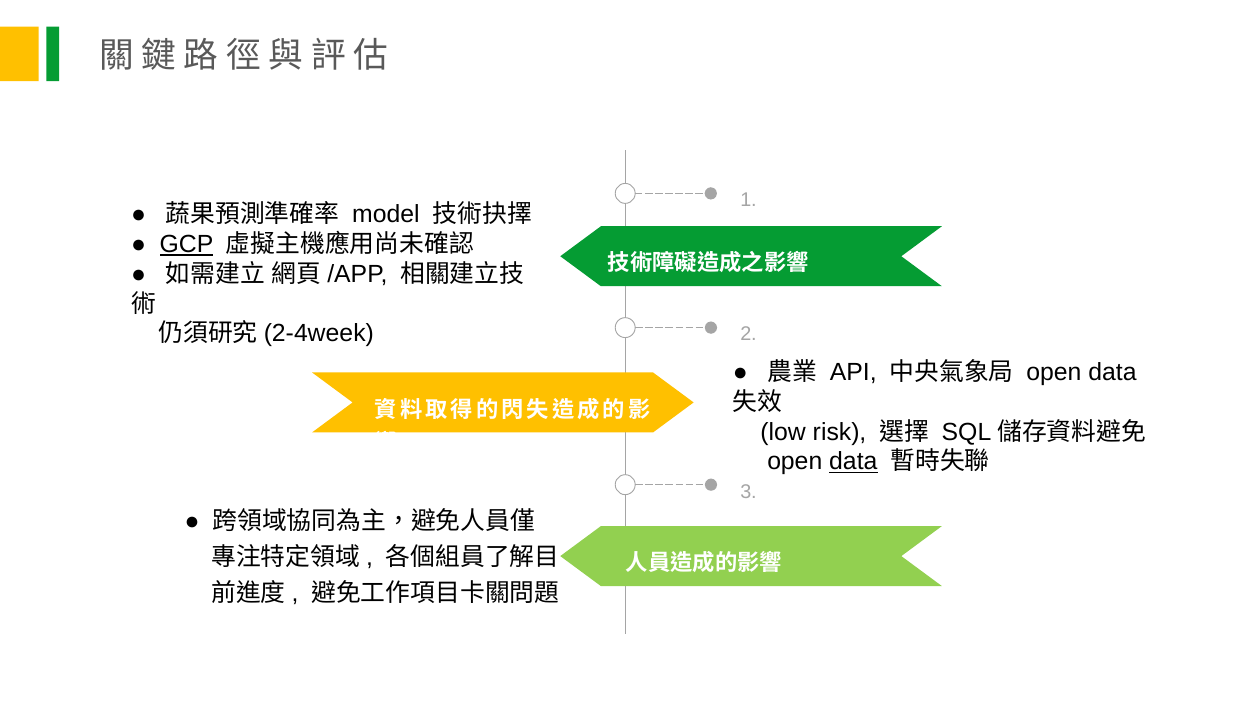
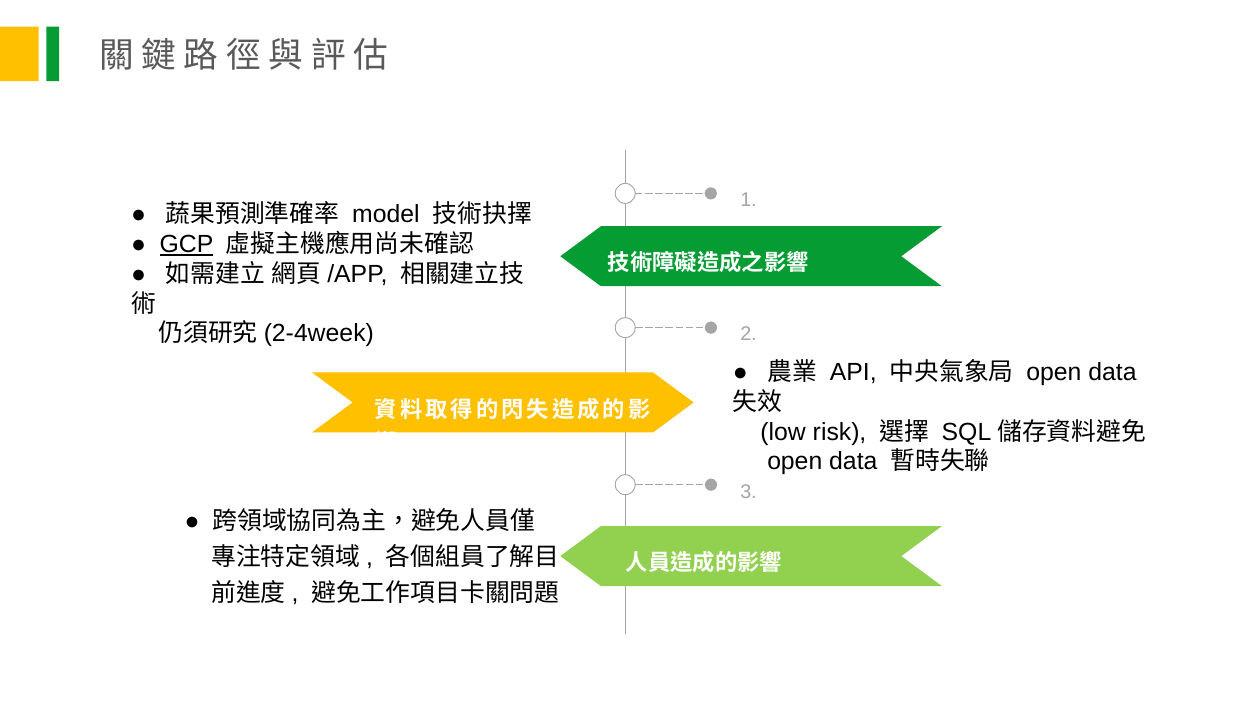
data underline: present -> none (853, 461)
